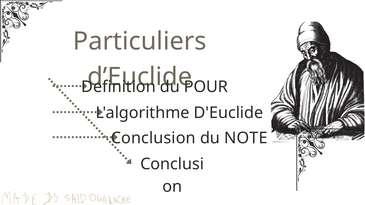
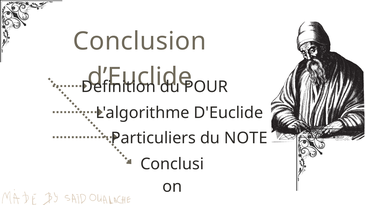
Particuliers: Particuliers -> Conclusion (140, 41)
Conclusion: Conclusion -> Particuliers (153, 138)
